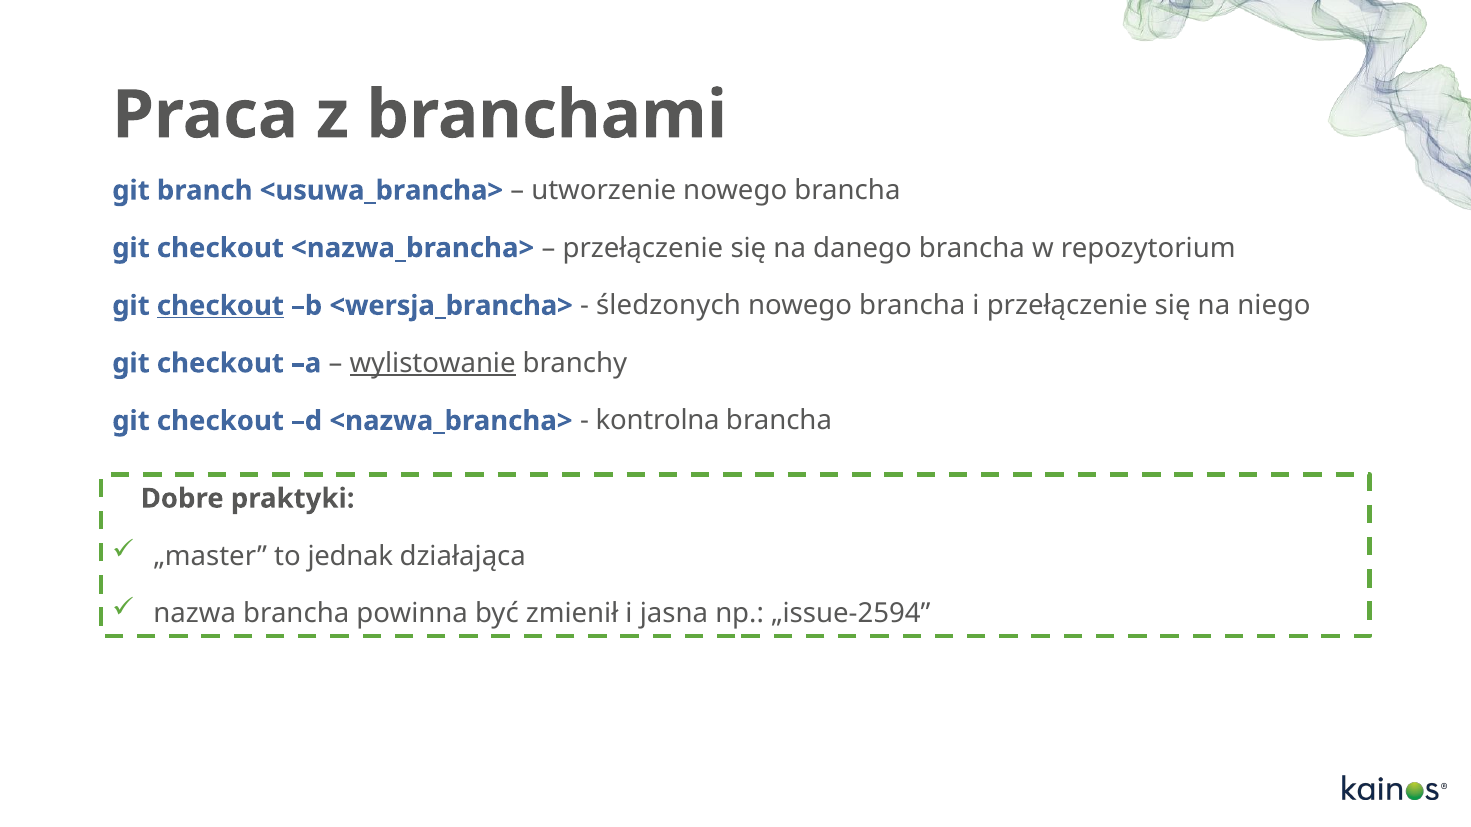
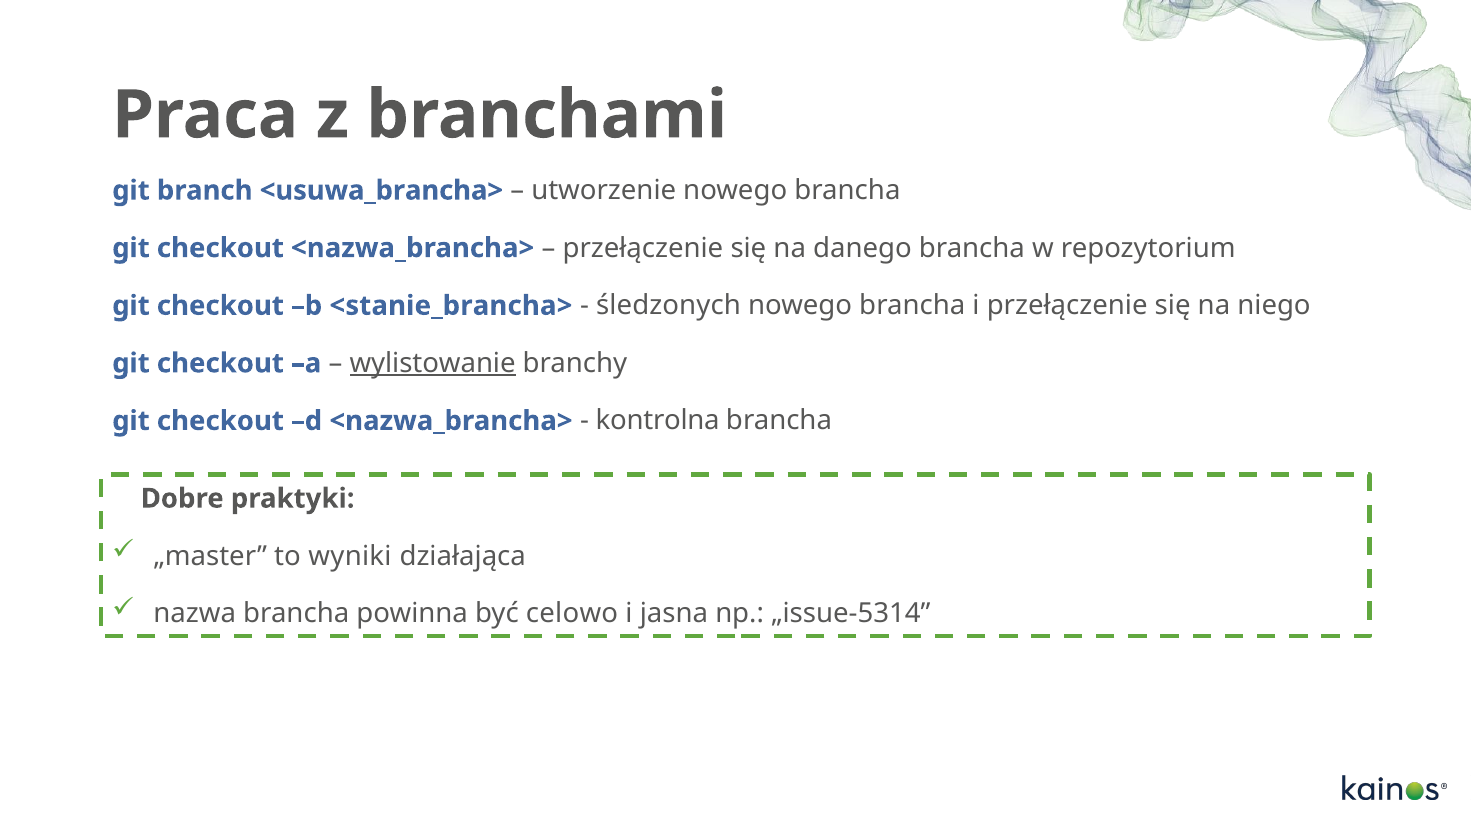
checkout underline: present -> none (220, 306)
<wersja_brancha>: <wersja_brancha> -> <stanie_brancha> (451, 306)
jednak: jednak -> wyniki (350, 556)
zmienił: zmienił -> celowo (572, 614)
„issue-2594: „issue-2594 -> „issue-5314 (851, 614)
